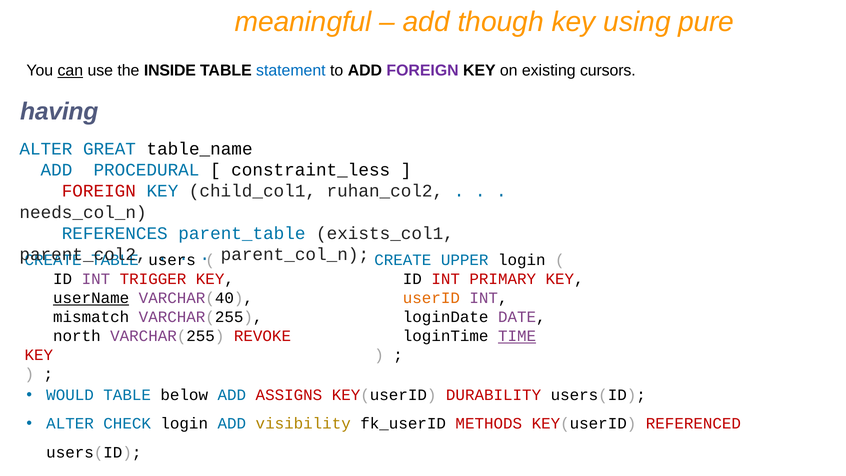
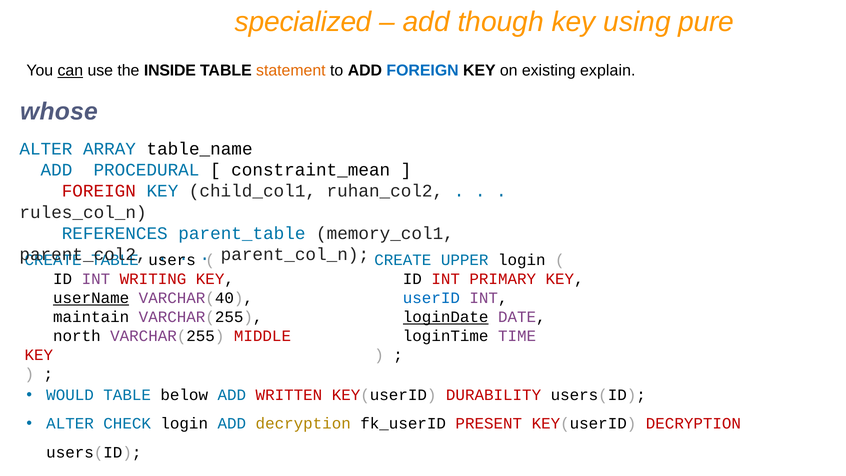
meaningful: meaningful -> specialized (303, 22)
statement colour: blue -> orange (291, 70)
FOREIGN colour: purple -> blue (423, 70)
cursors: cursors -> explain (608, 70)
having: having -> whose (59, 111)
GREAT: GREAT -> ARRAY (109, 149)
constraint_less: constraint_less -> constraint_mean (311, 170)
needs_col_n: needs_col_n -> rules_col_n (83, 212)
exists_col1: exists_col1 -> memory_col1 (385, 233)
TRIGGER: TRIGGER -> WRITING (153, 279)
userID colour: orange -> blue (431, 298)
mismatch: mismatch -> maintain (91, 317)
loginDate underline: none -> present (446, 317)
REVOKE: REVOKE -> MIDDLE (262, 336)
TIME underline: present -> none (517, 336)
ASSIGNS: ASSIGNS -> WRITTEN (289, 395)
ADD visibility: visibility -> decryption (303, 424)
METHODS: METHODS -> PRESENT (489, 424)
KEY(userID REFERENCED: REFERENCED -> DECRYPTION (693, 424)
